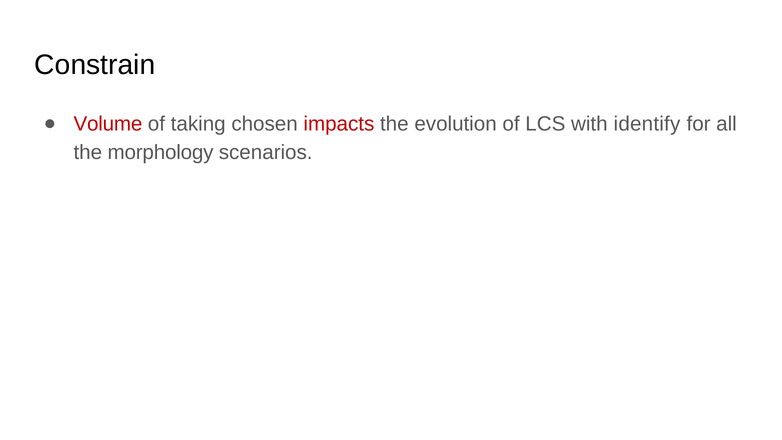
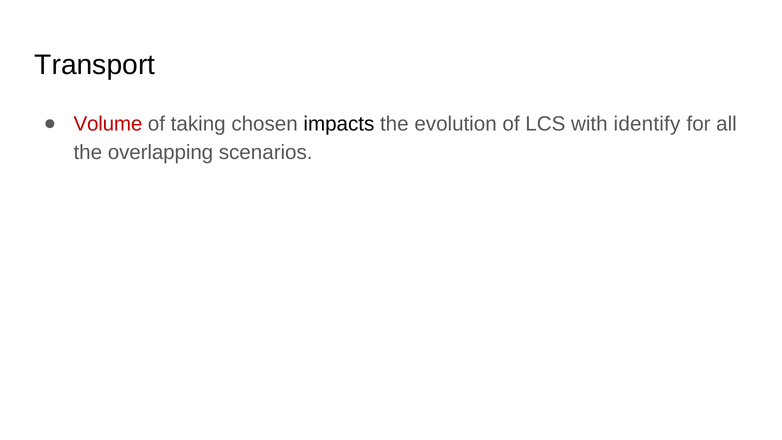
Constrain: Constrain -> Transport (95, 65)
impacts colour: red -> black (339, 124)
morphology: morphology -> overlapping (161, 152)
